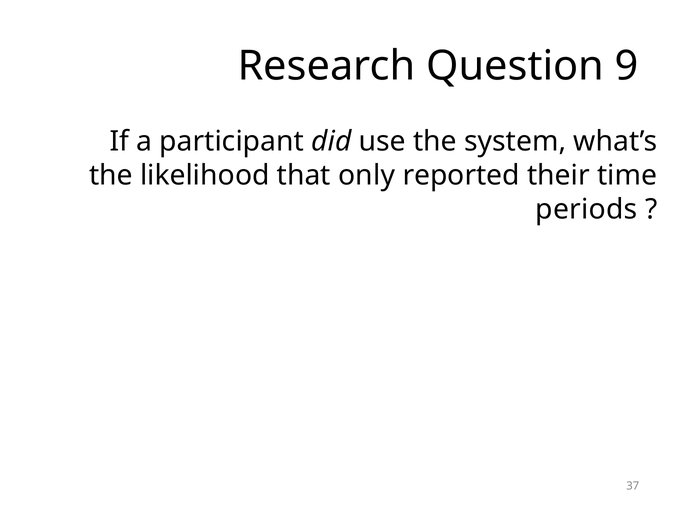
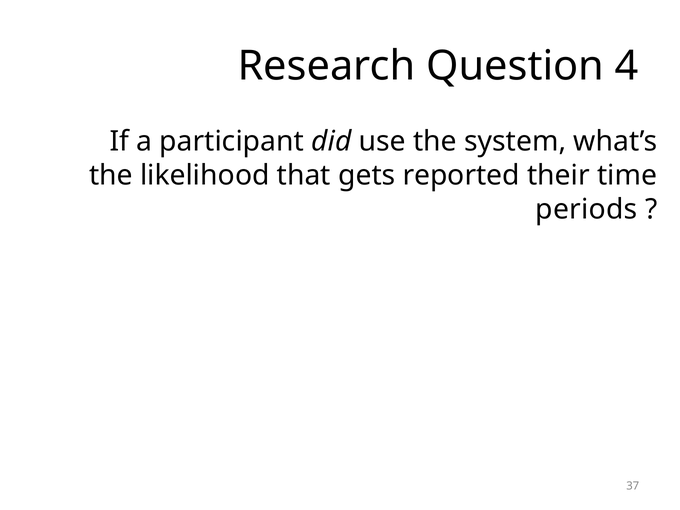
9: 9 -> 4 (627, 66)
only: only -> gets (367, 175)
